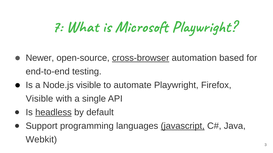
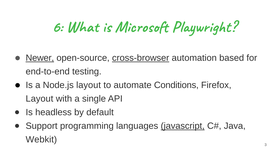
7: 7 -> 6 (57, 27)
Newer underline: none -> present (40, 58)
Node.js visible: visible -> layout (89, 85)
automate Playwright: Playwright -> Conditions (176, 85)
Visible: Visible -> Layout (39, 99)
headless underline: present -> none (53, 113)
